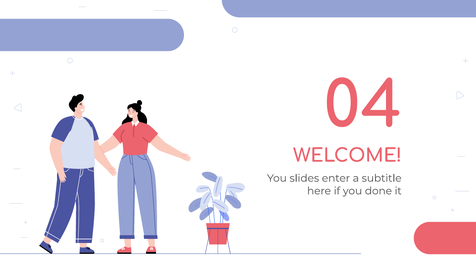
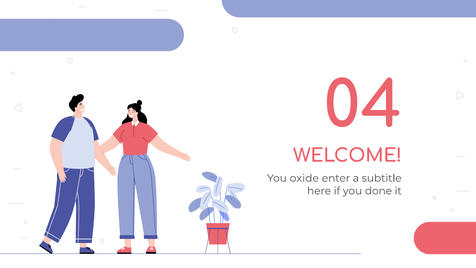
slides: slides -> oxide (304, 178)
